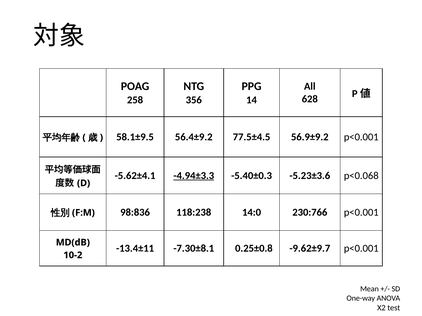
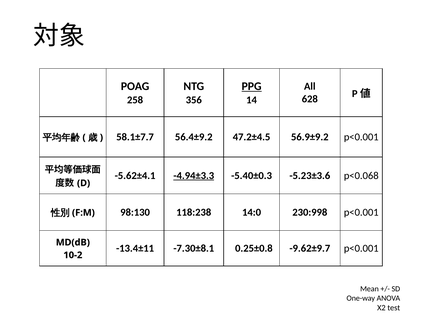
PPG underline: none -> present (252, 86)
58.1±9.5: 58.1±9.5 -> 58.1±7.7 (135, 137)
77.5±4.5: 77.5±4.5 -> 47.2±4.5 (252, 137)
98:836: 98:836 -> 98:130 (135, 213)
230:766: 230:766 -> 230:998 (310, 213)
